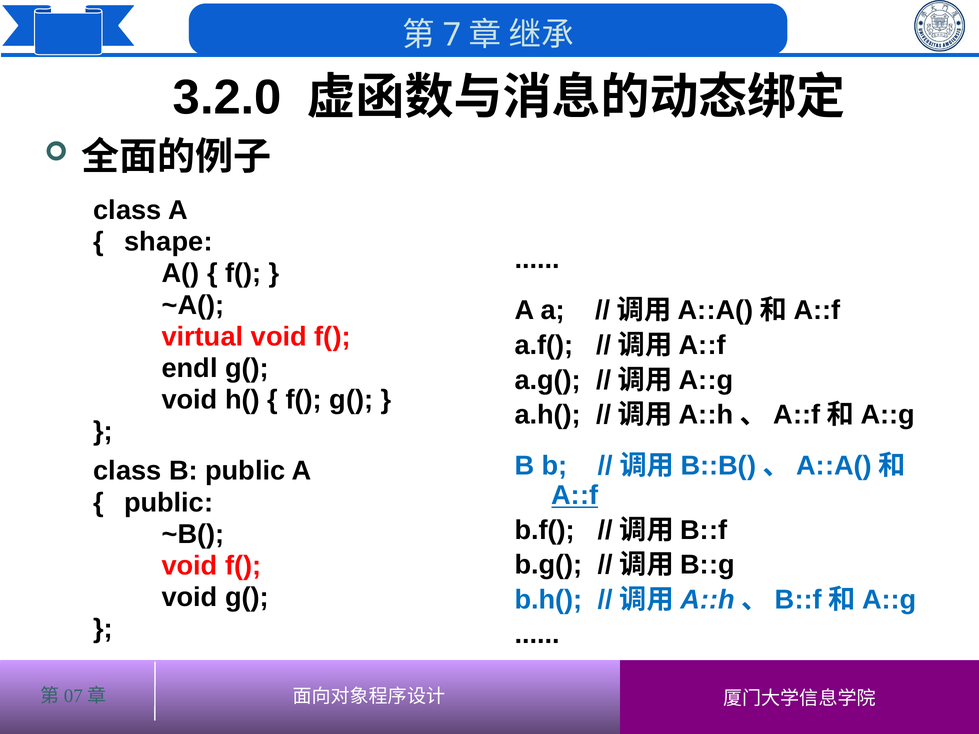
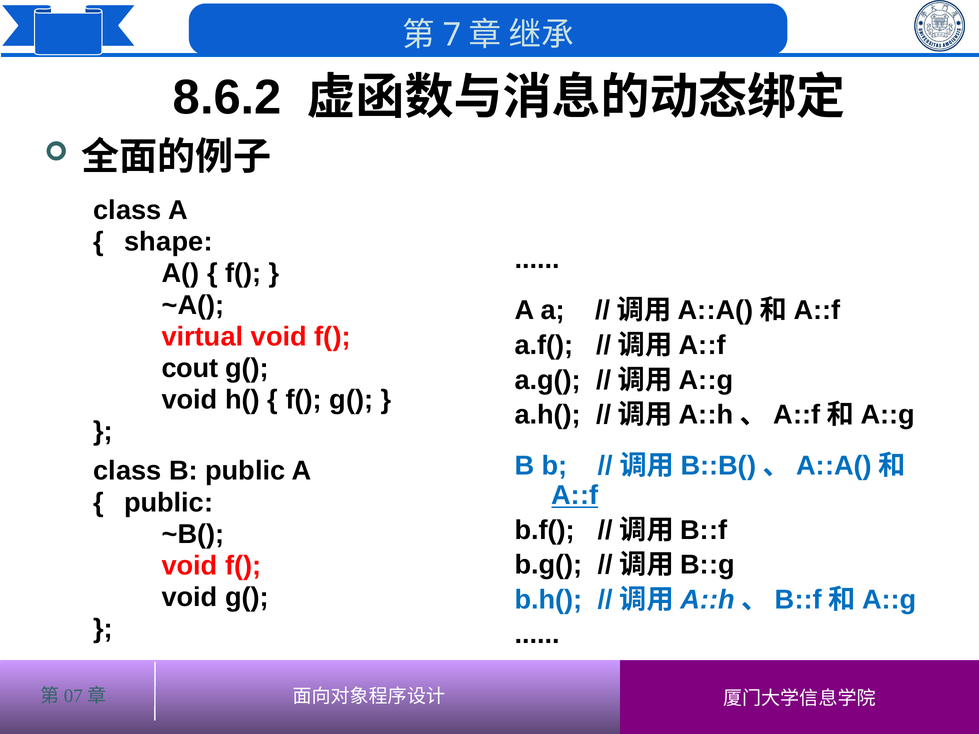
3.2.0: 3.2.0 -> 8.6.2 (227, 98)
endl: endl -> cout (190, 368)
